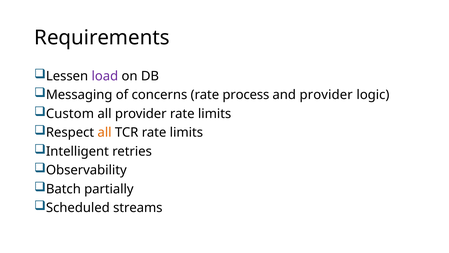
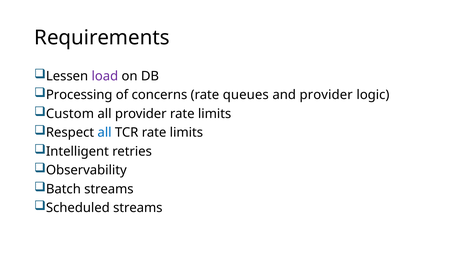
Messaging: Messaging -> Processing (79, 95)
process: process -> queues (246, 95)
all colour: orange -> blue (105, 132)
Batch partially: partially -> streams (109, 189)
